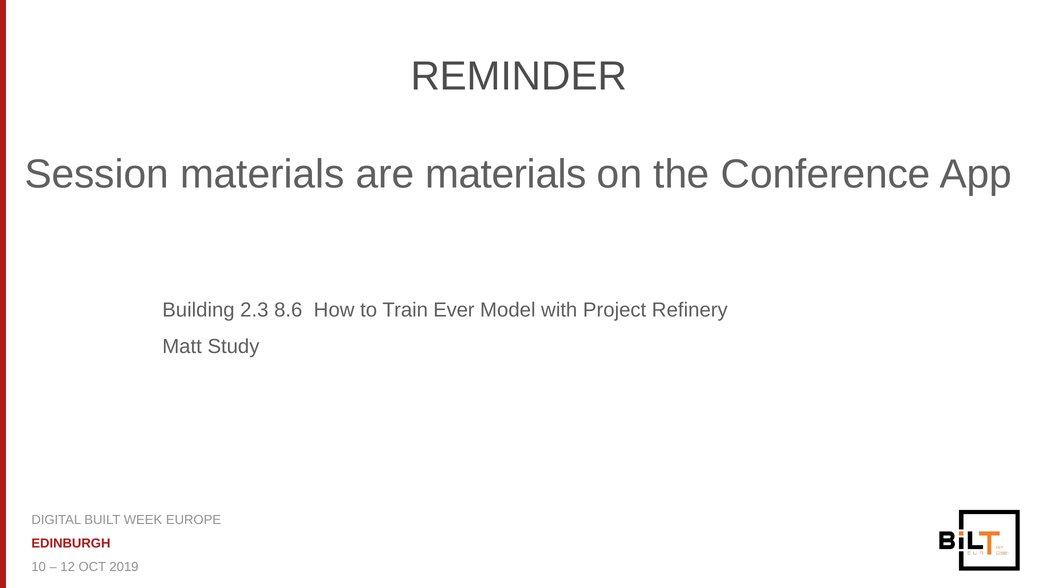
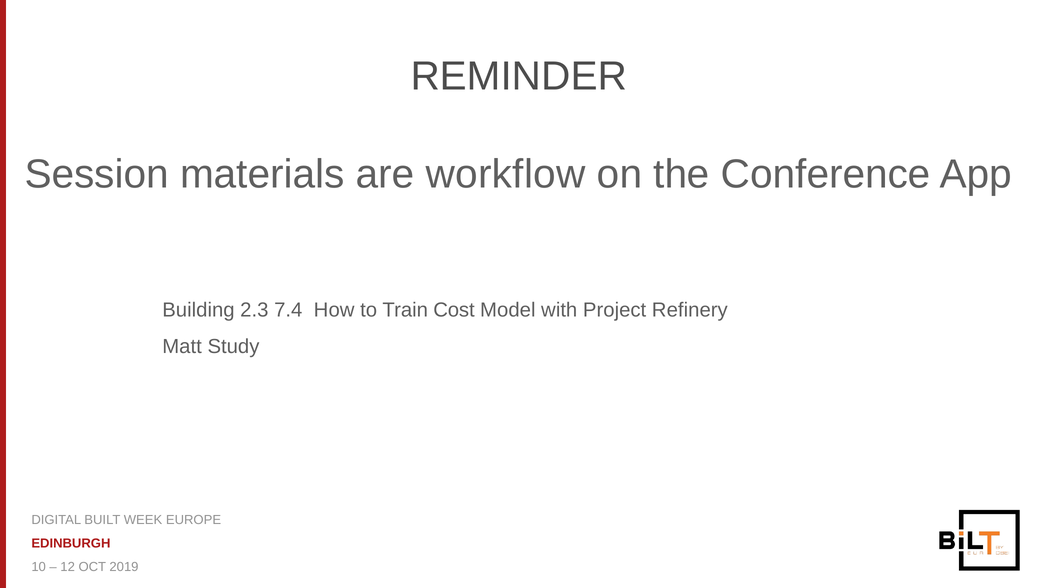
are materials: materials -> workflow (506, 174)
8.6: 8.6 -> 7.4 (288, 310)
Ever: Ever -> Cost (454, 310)
